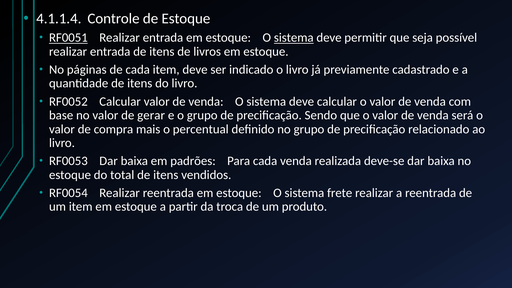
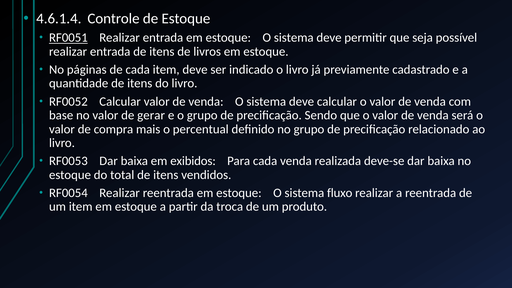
4.1.1.4: 4.1.1.4 -> 4.6.1.4 (59, 18)
sistema underline: present -> none (294, 38)
padrões: padrões -> exibidos (193, 161)
frete: frete -> fluxo (340, 193)
